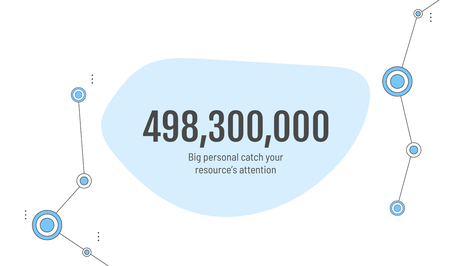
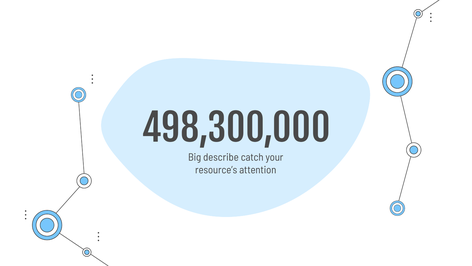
personal: personal -> describe (221, 157)
